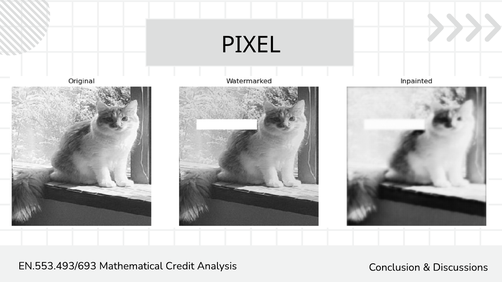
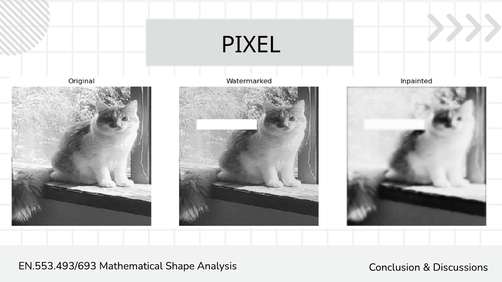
Credit: Credit -> Shape (180, 266)
